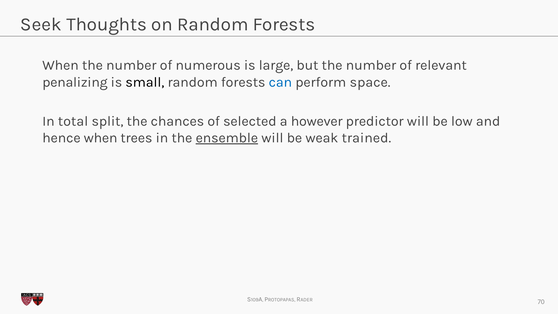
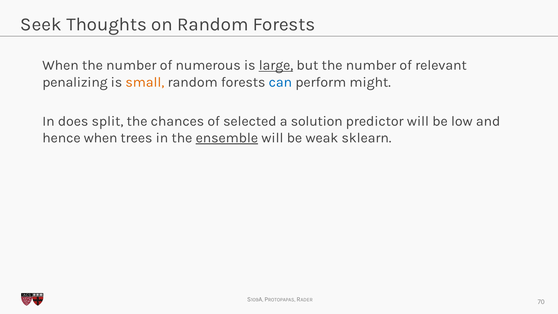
large underline: none -> present (276, 65)
small colour: black -> orange (145, 82)
space: space -> might (370, 82)
total: total -> does (73, 121)
however: however -> solution (317, 121)
trained: trained -> sklearn (366, 138)
